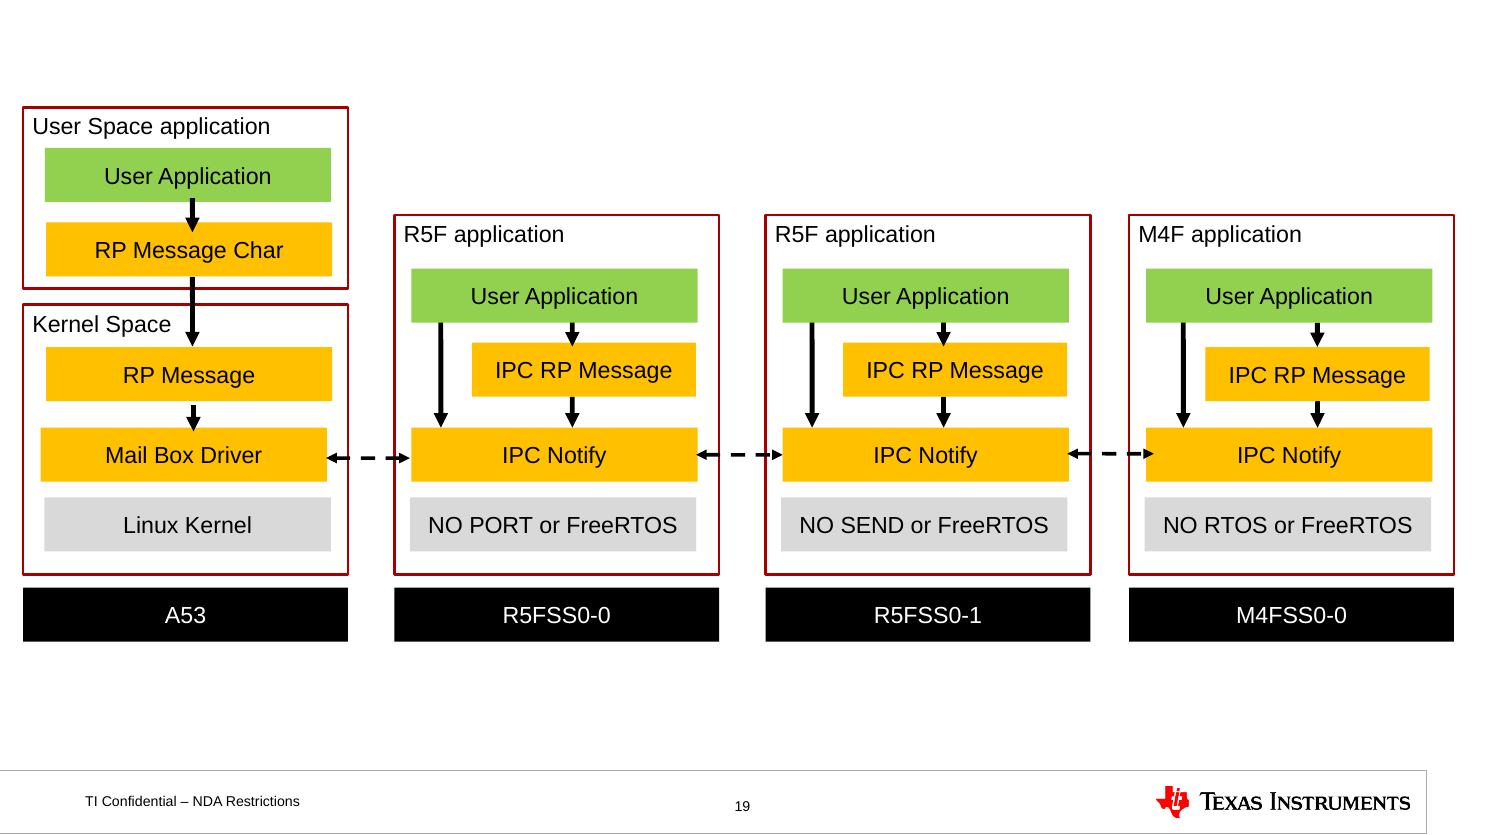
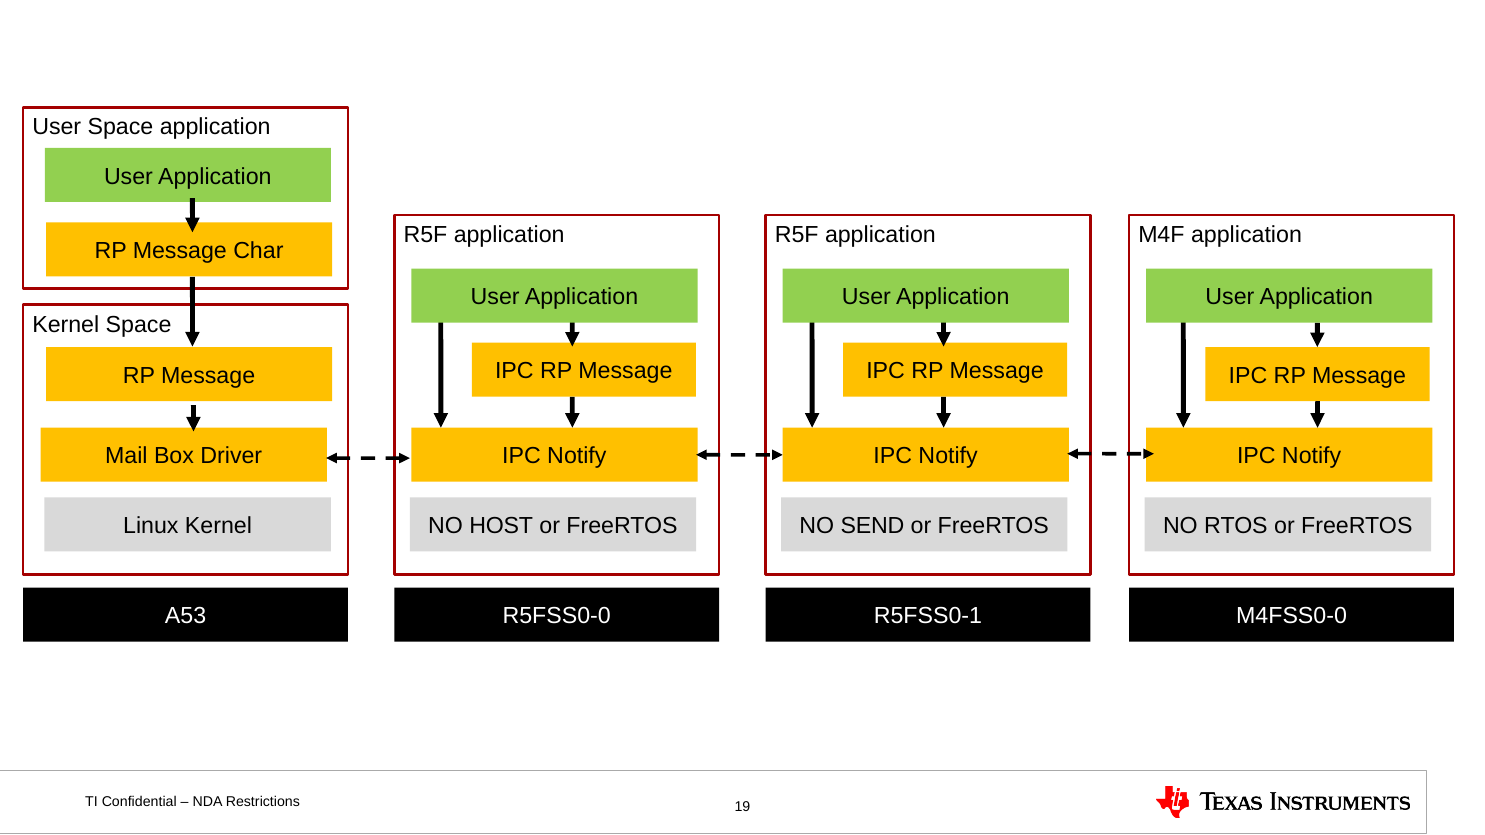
PORT: PORT -> HOST (501, 526)
